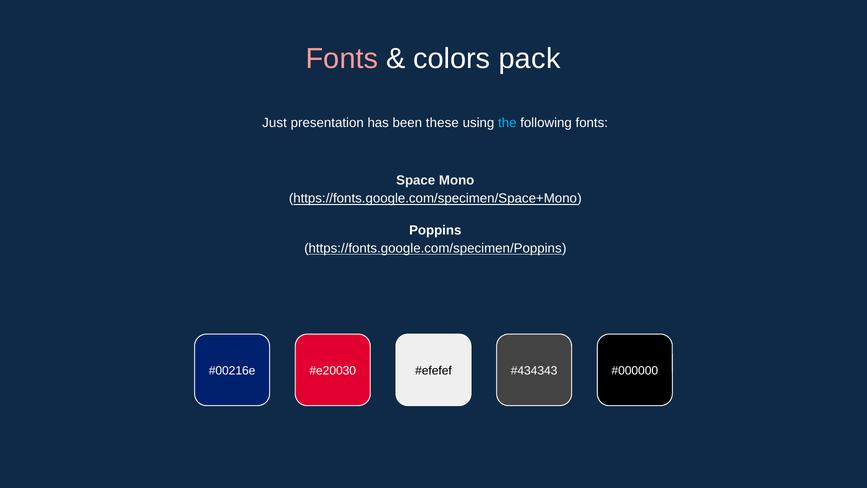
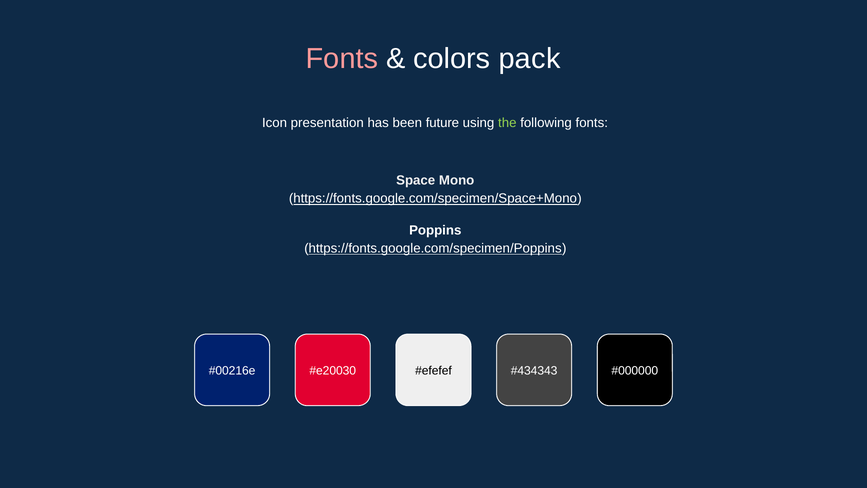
Just: Just -> Icon (275, 123)
these: these -> future (442, 123)
the colour: light blue -> light green (507, 123)
